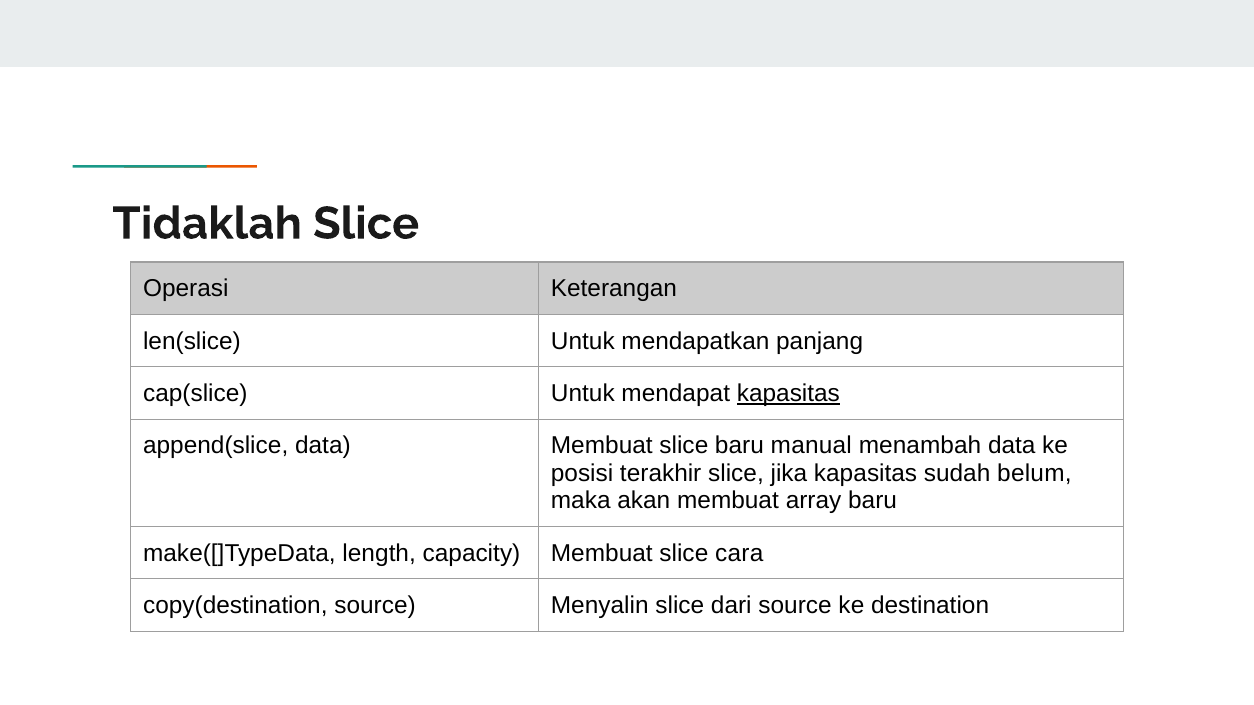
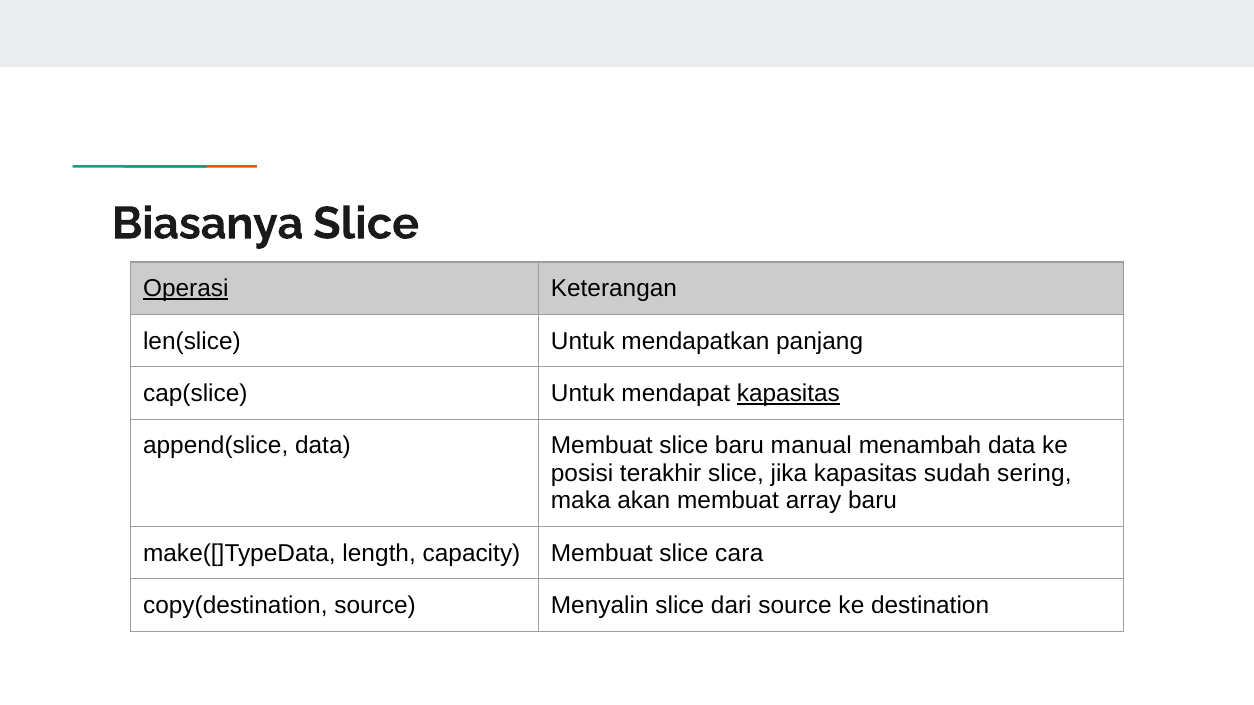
Tidaklah: Tidaklah -> Biasanya (208, 224)
Operasi underline: none -> present (186, 289)
belum: belum -> sering (1034, 474)
